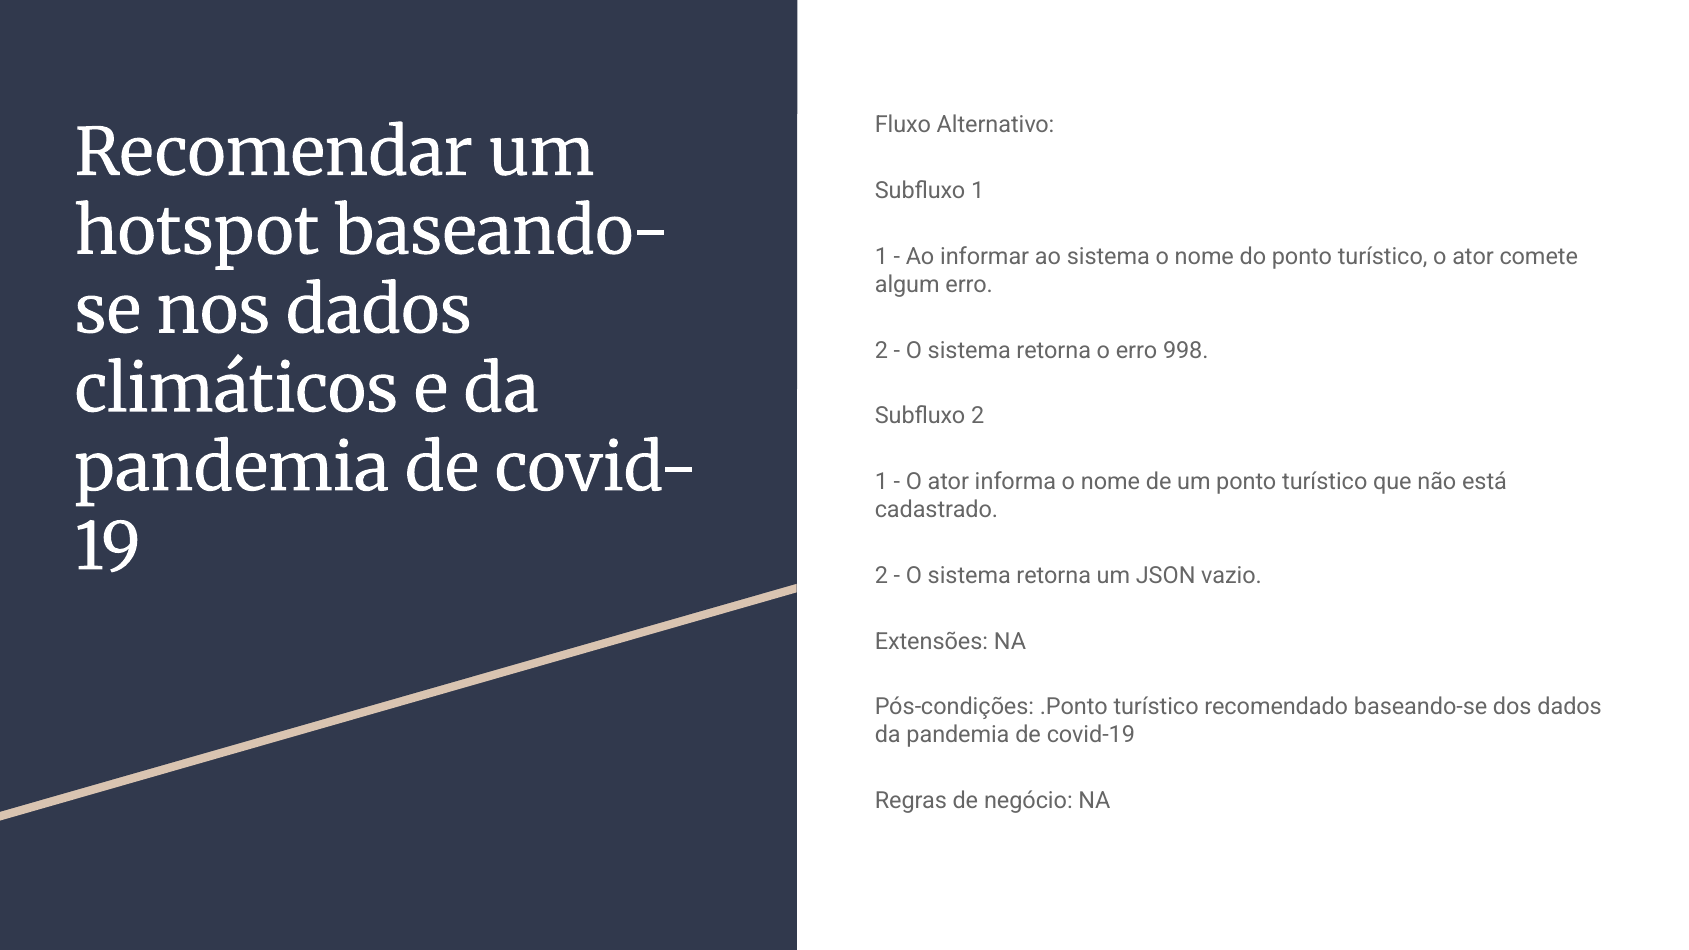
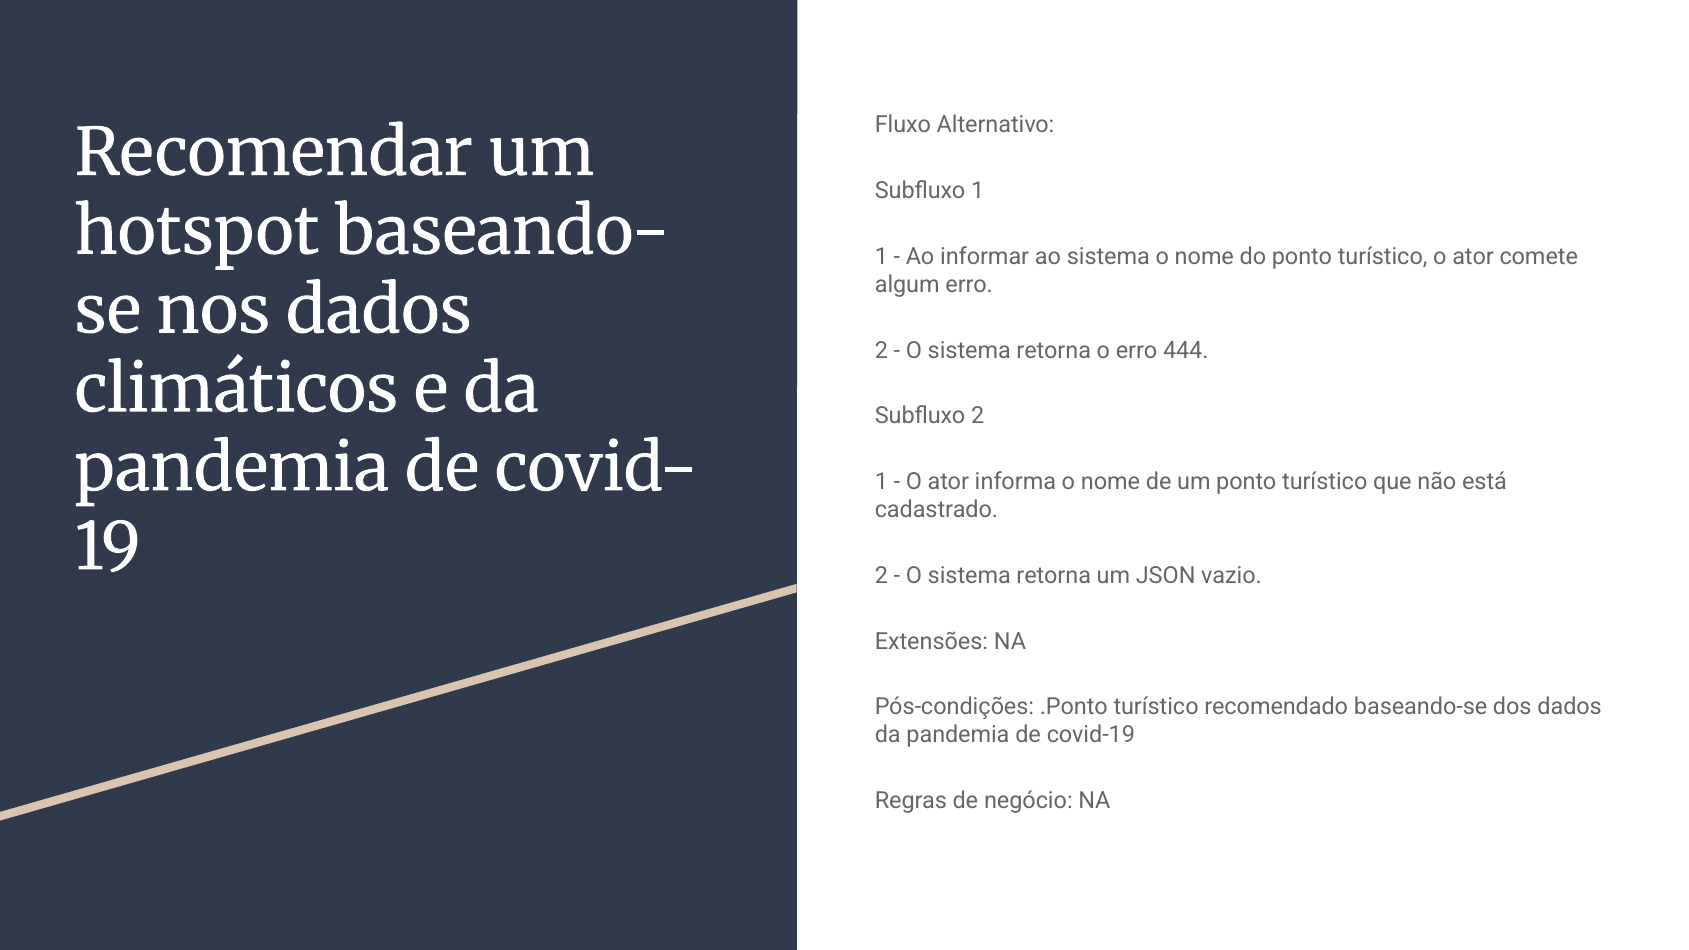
998: 998 -> 444 (1186, 350)
